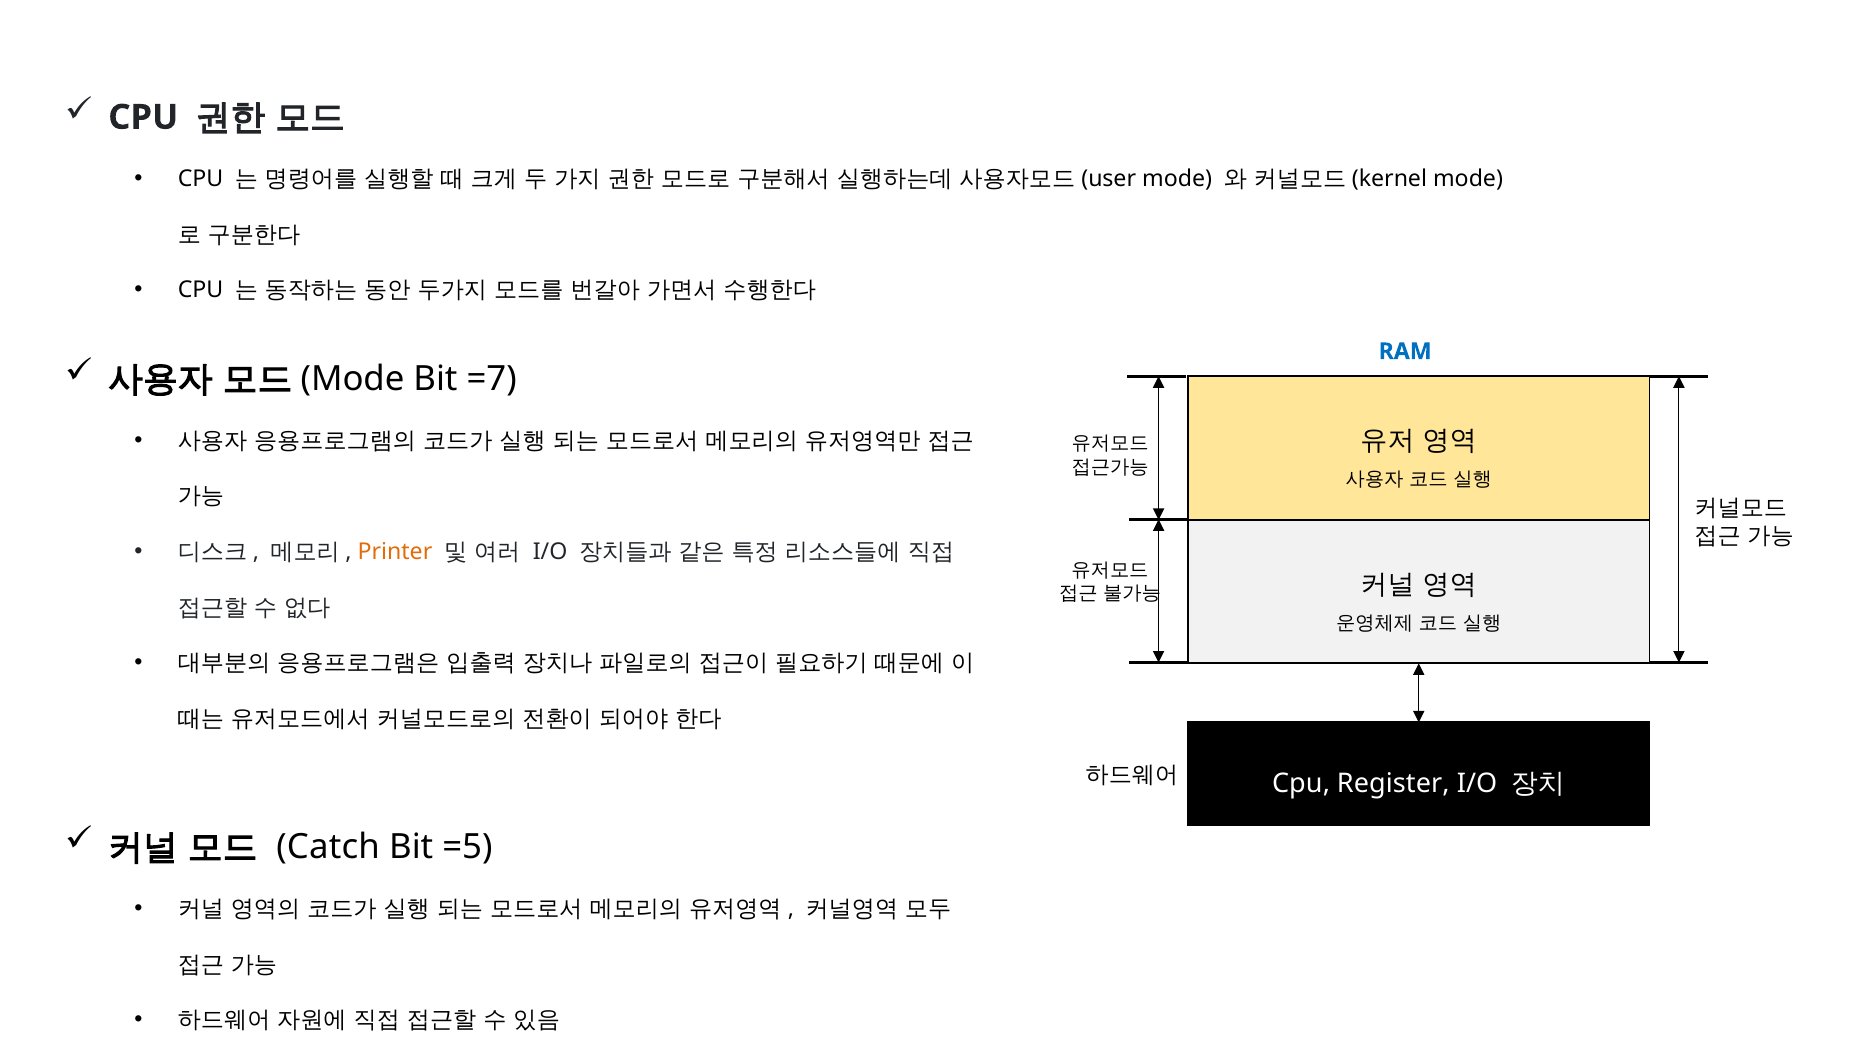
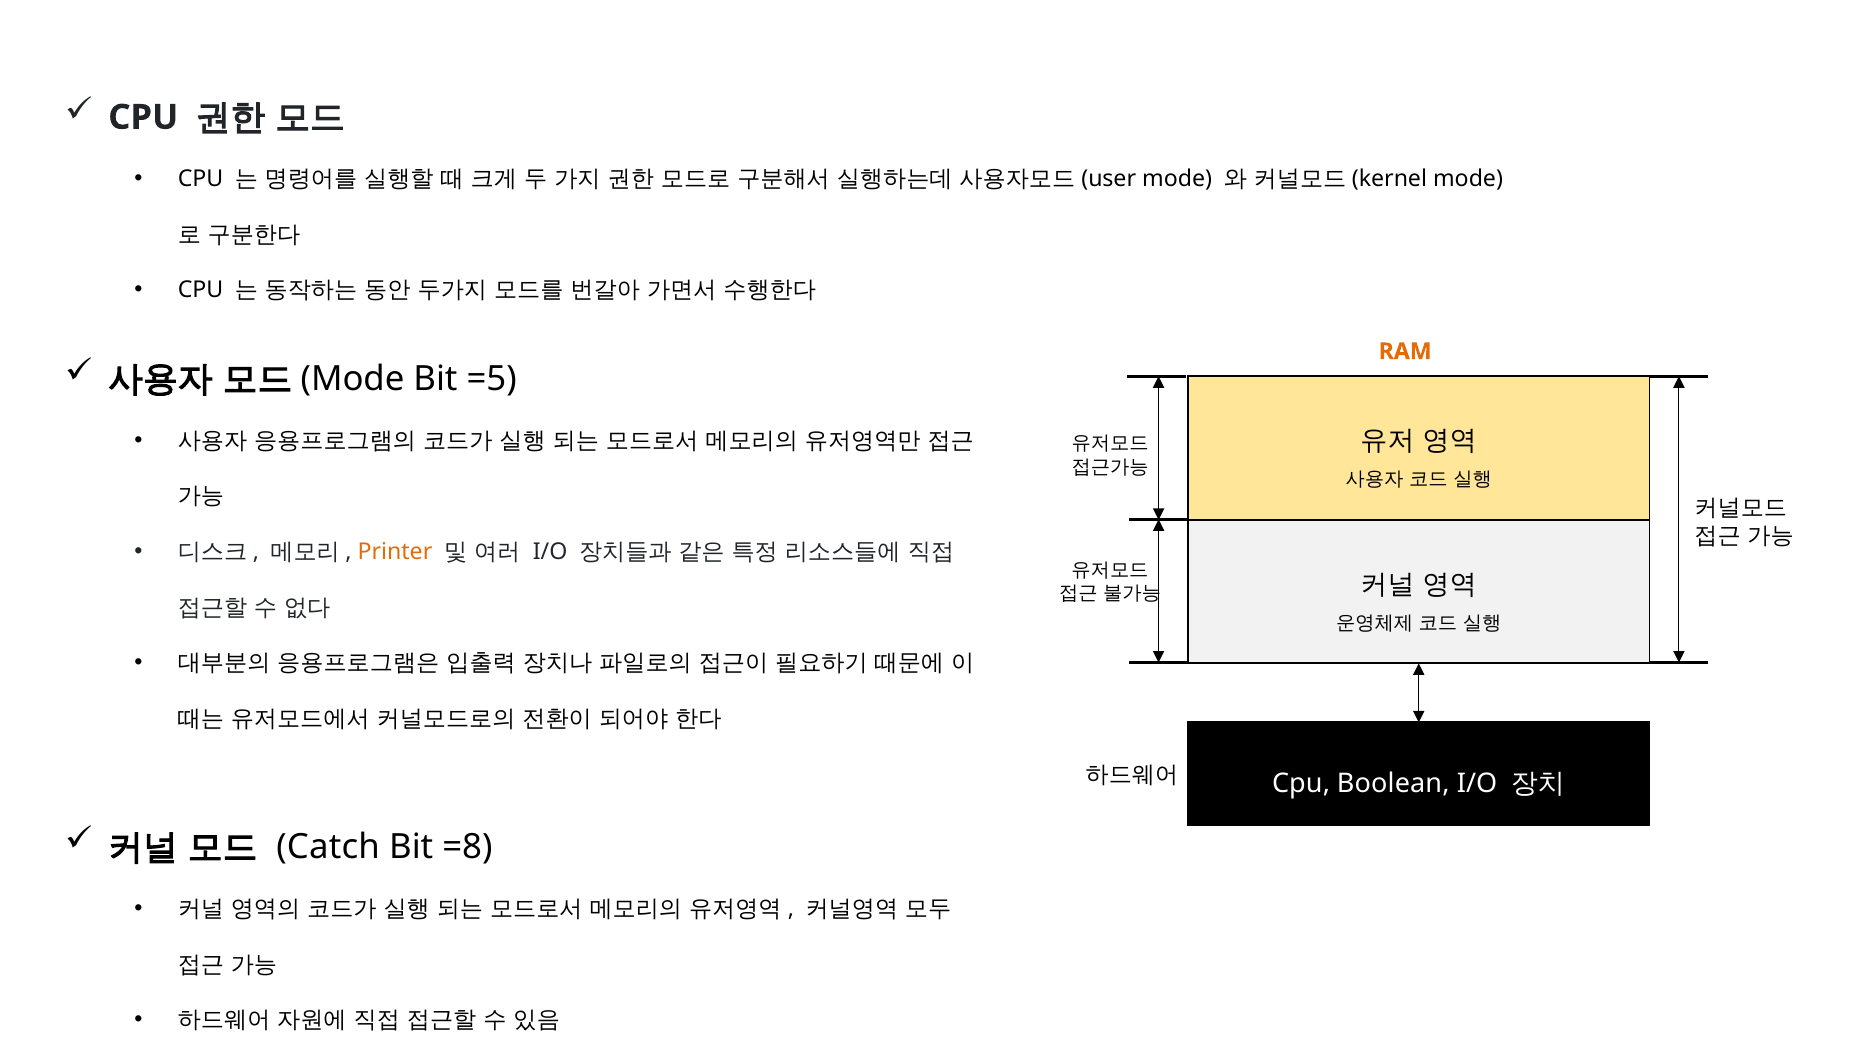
RAM colour: blue -> orange (1405, 351)
=7: =7 -> =5 (492, 379)
Register: Register -> Boolean (1393, 784)
=5: =5 -> =8 (467, 847)
